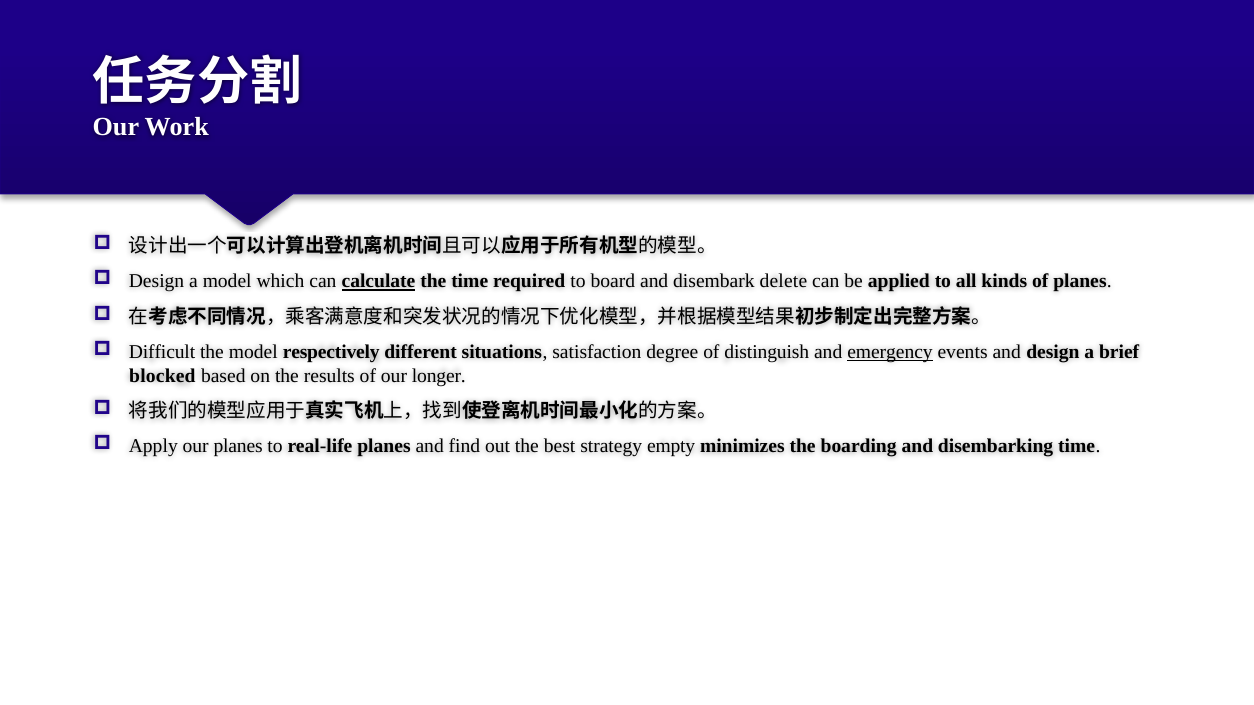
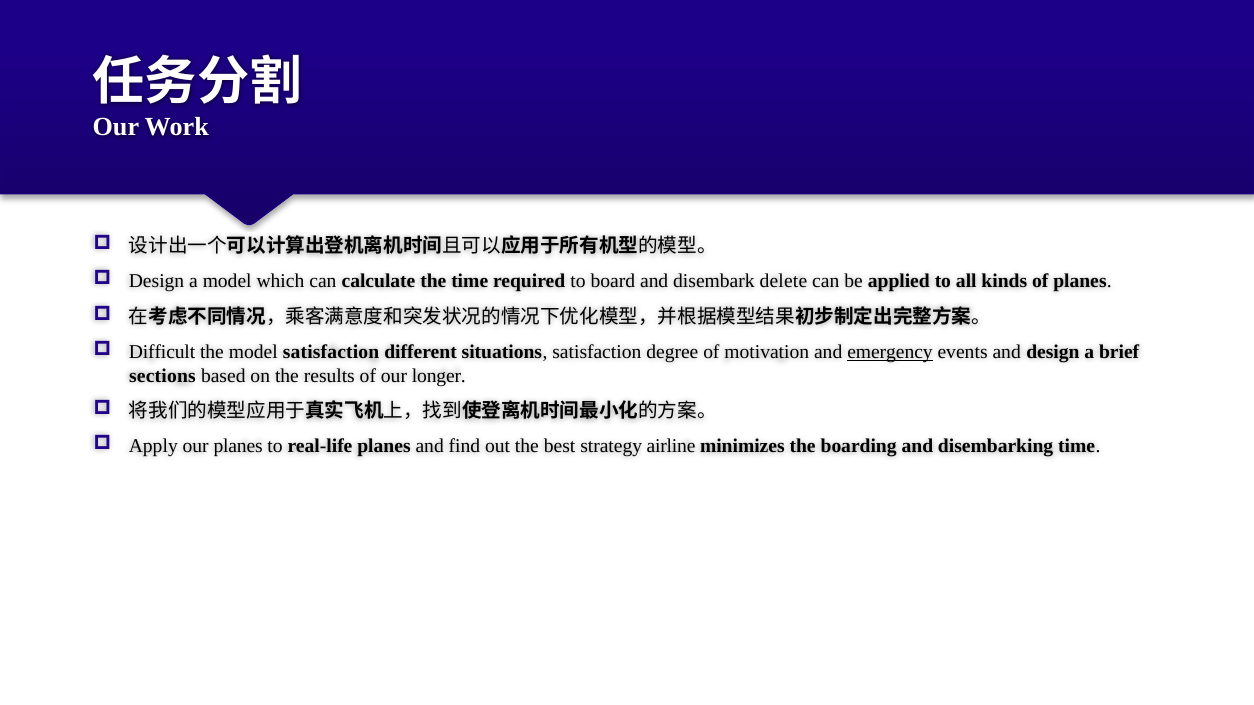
calculate underline: present -> none (379, 282)
model respectively: respectively -> satisfaction (331, 352)
distinguish: distinguish -> motivation (767, 352)
blocked: blocked -> sections (162, 376)
empty: empty -> airline (671, 446)
